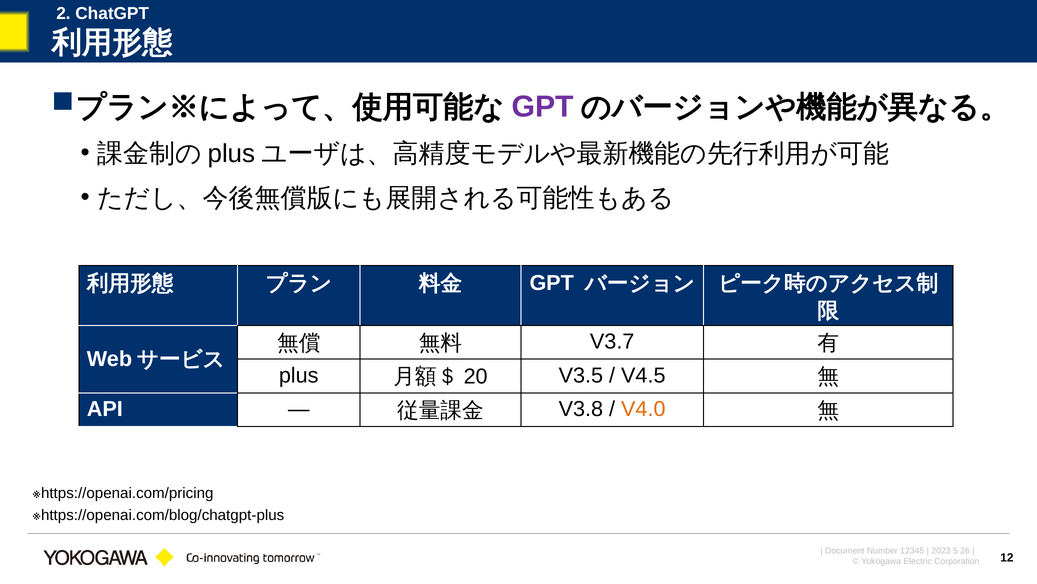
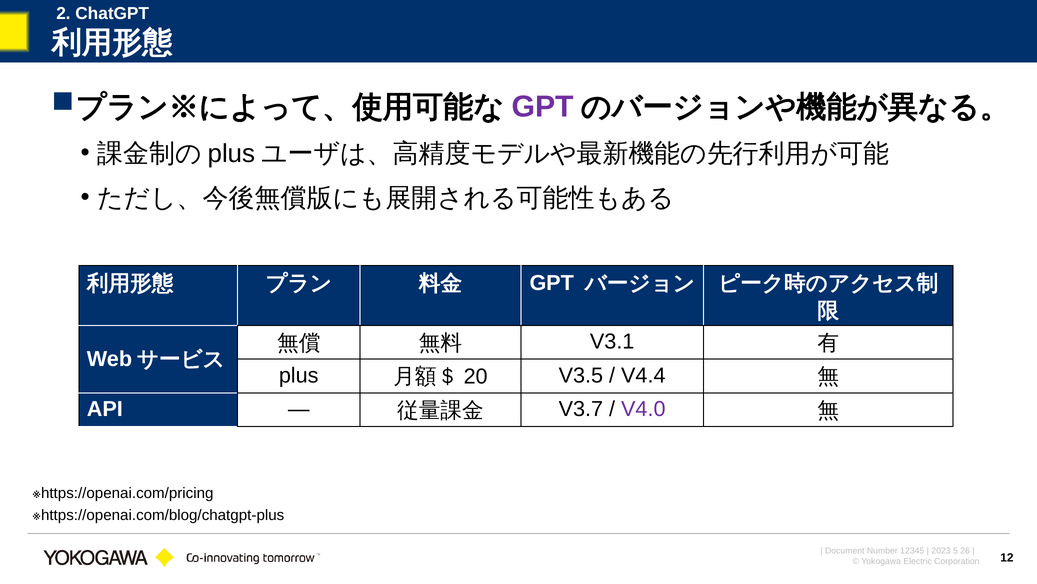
V3.7: V3.7 -> V3.1 (612, 341)
V4.5: V4.5 -> V4.4 (643, 375)
V3.8: V3.8 -> V3.7 (581, 409)
V4.0 colour: orange -> purple (643, 409)
